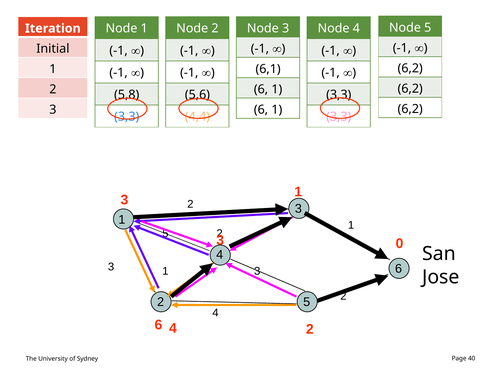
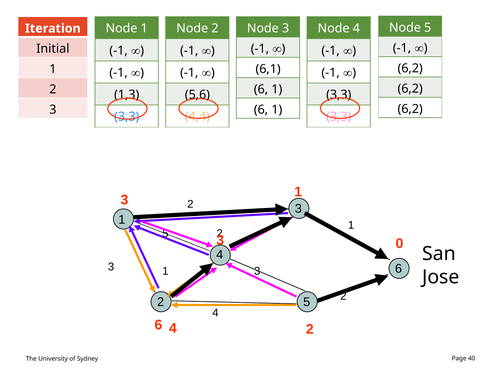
5,8: 5,8 -> 1,3 (127, 95)
